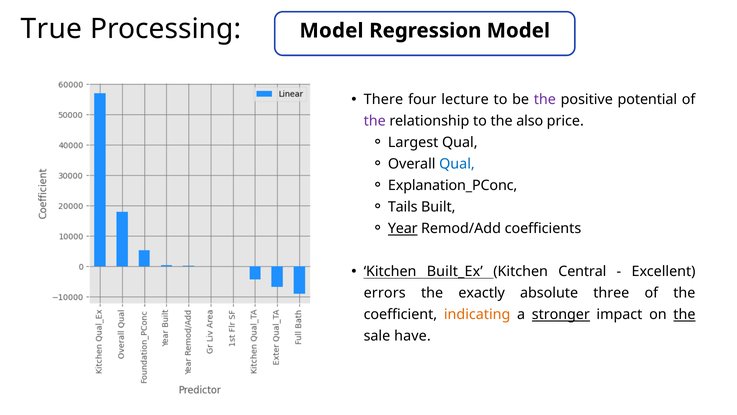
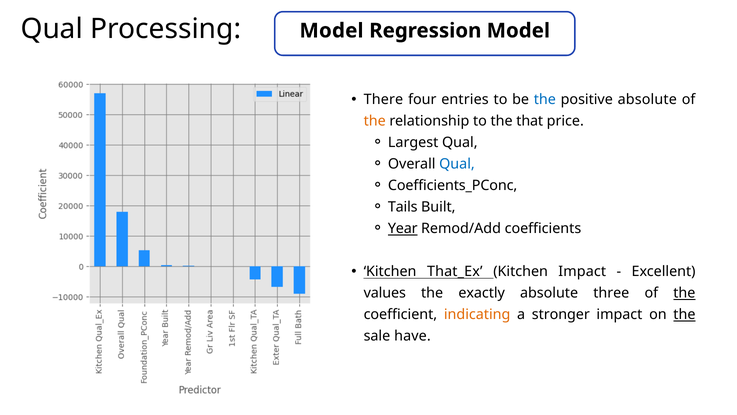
True: True -> Qual (52, 29)
lecture: lecture -> entries (465, 100)
the colour: purple -> blue (545, 100)
positive potential: potential -> absolute (647, 100)
the colour: purple -> orange (375, 121)
also: also -> that (530, 121)
Explanation_PConc: Explanation_PConc -> Coefficients_PConc (453, 185)
Built_Ex: Built_Ex -> That_Ex (455, 271)
Kitchen Central: Central -> Impact (582, 271)
errors: errors -> values (385, 293)
the underline: none -> present (684, 293)
stronger underline: present -> none (561, 314)
